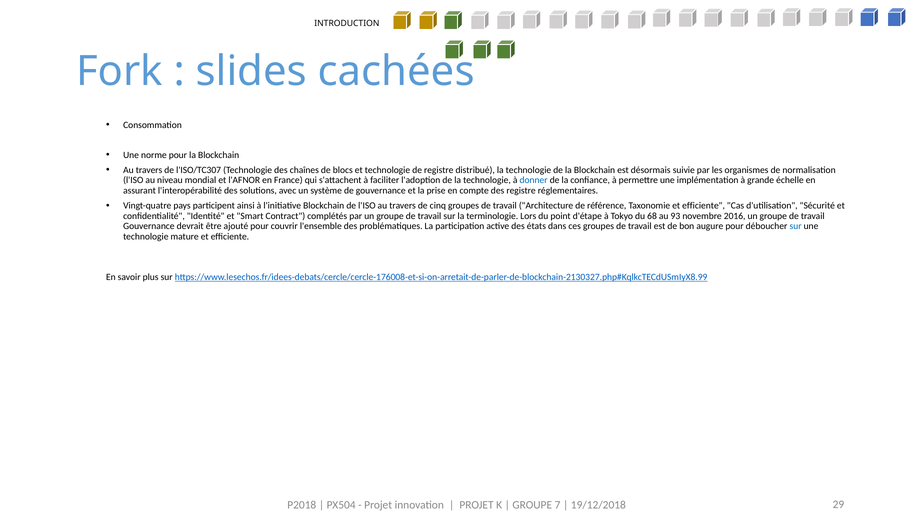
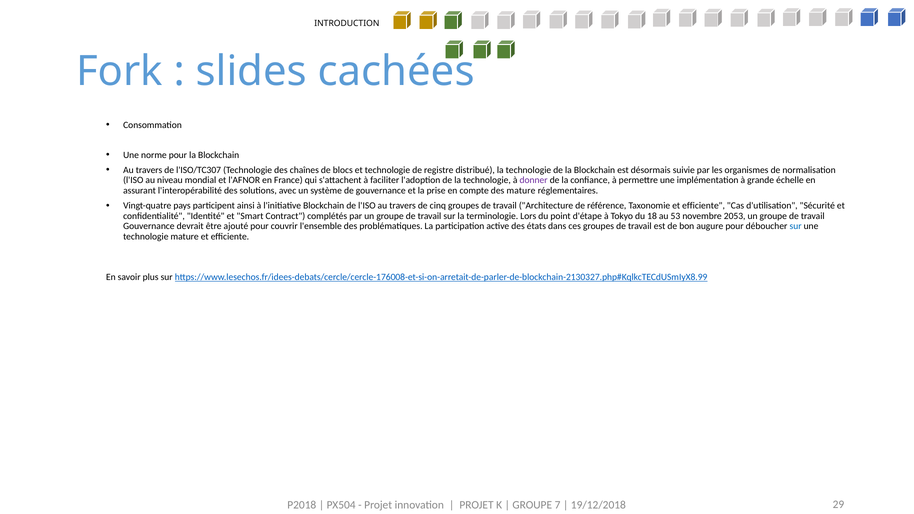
donner colour: blue -> purple (534, 180)
des registre: registre -> mature (521, 191)
68: 68 -> 18 (652, 216)
93: 93 -> 53 (675, 216)
2016: 2016 -> 2053 (735, 216)
